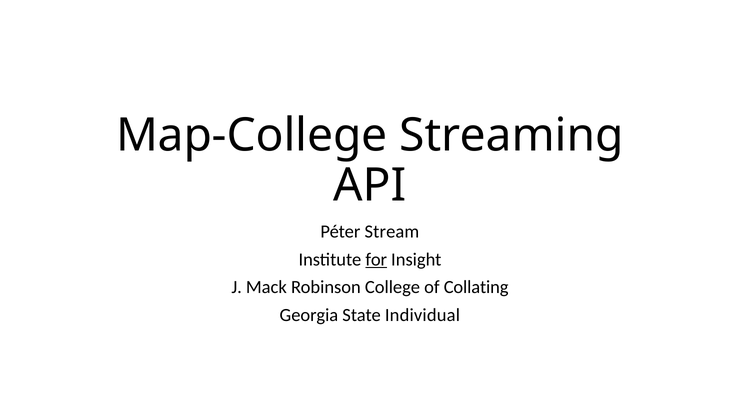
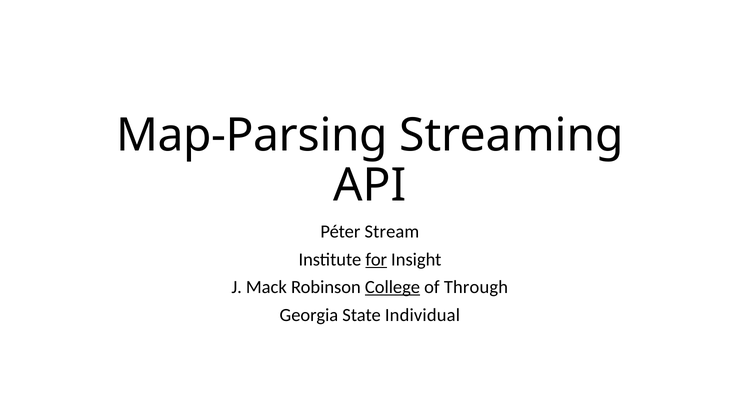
Map-College: Map-College -> Map-Parsing (252, 135)
College underline: none -> present (393, 287)
Collating: Collating -> Through (476, 287)
